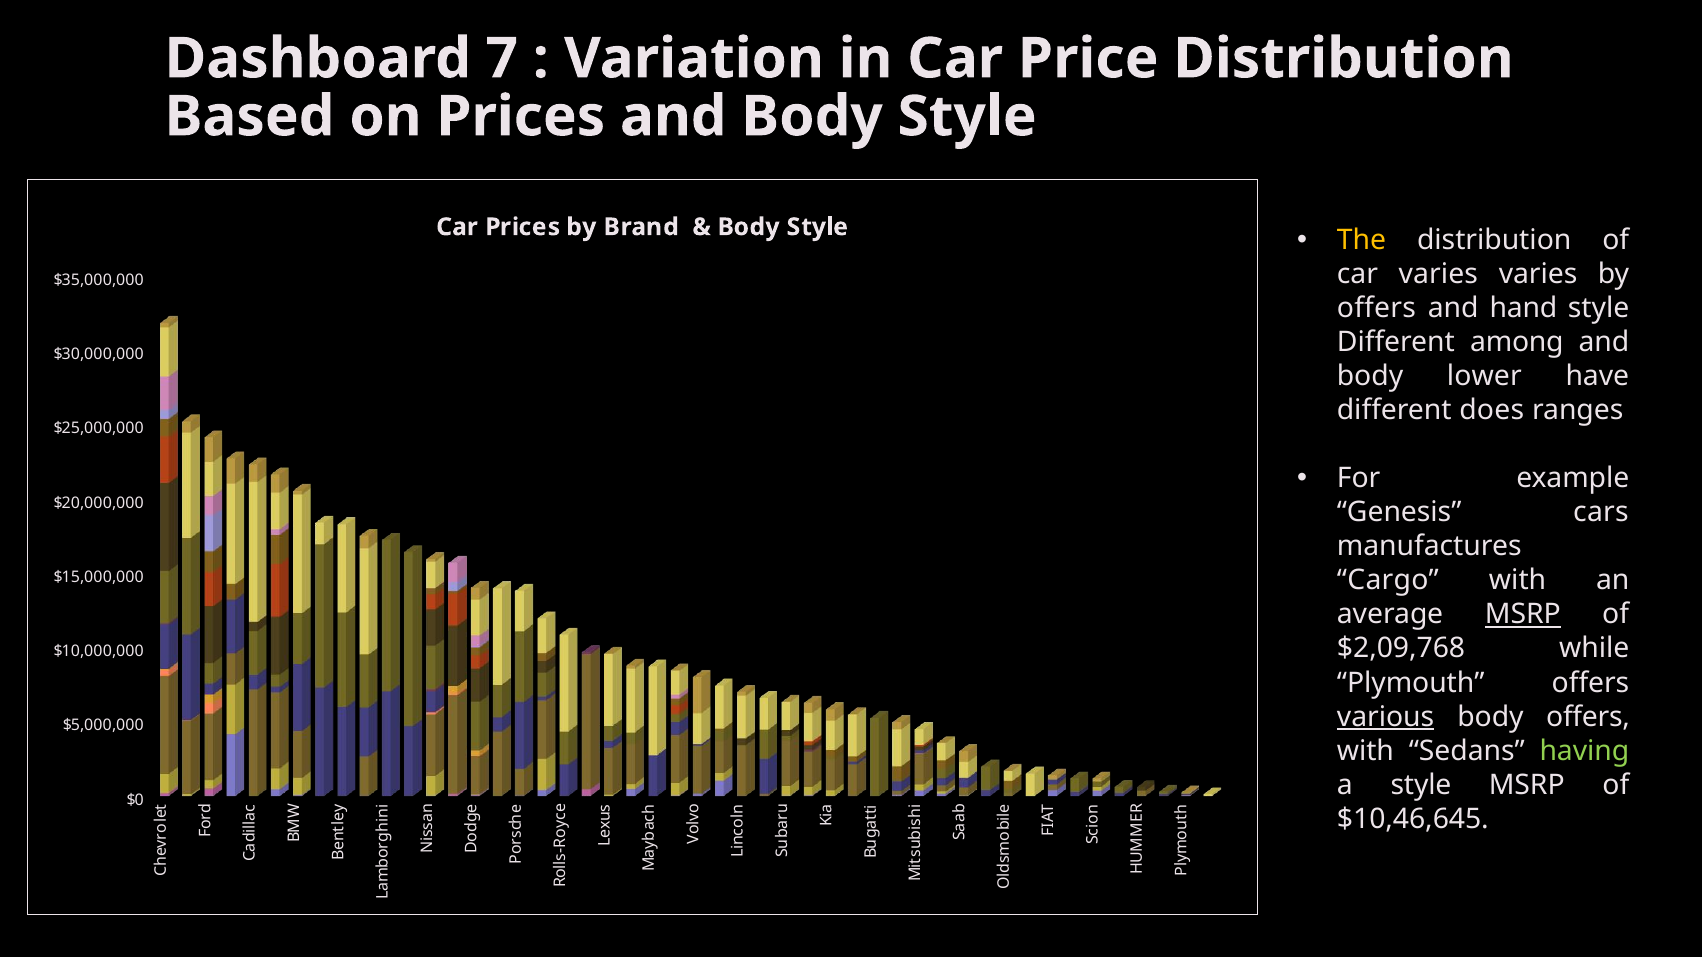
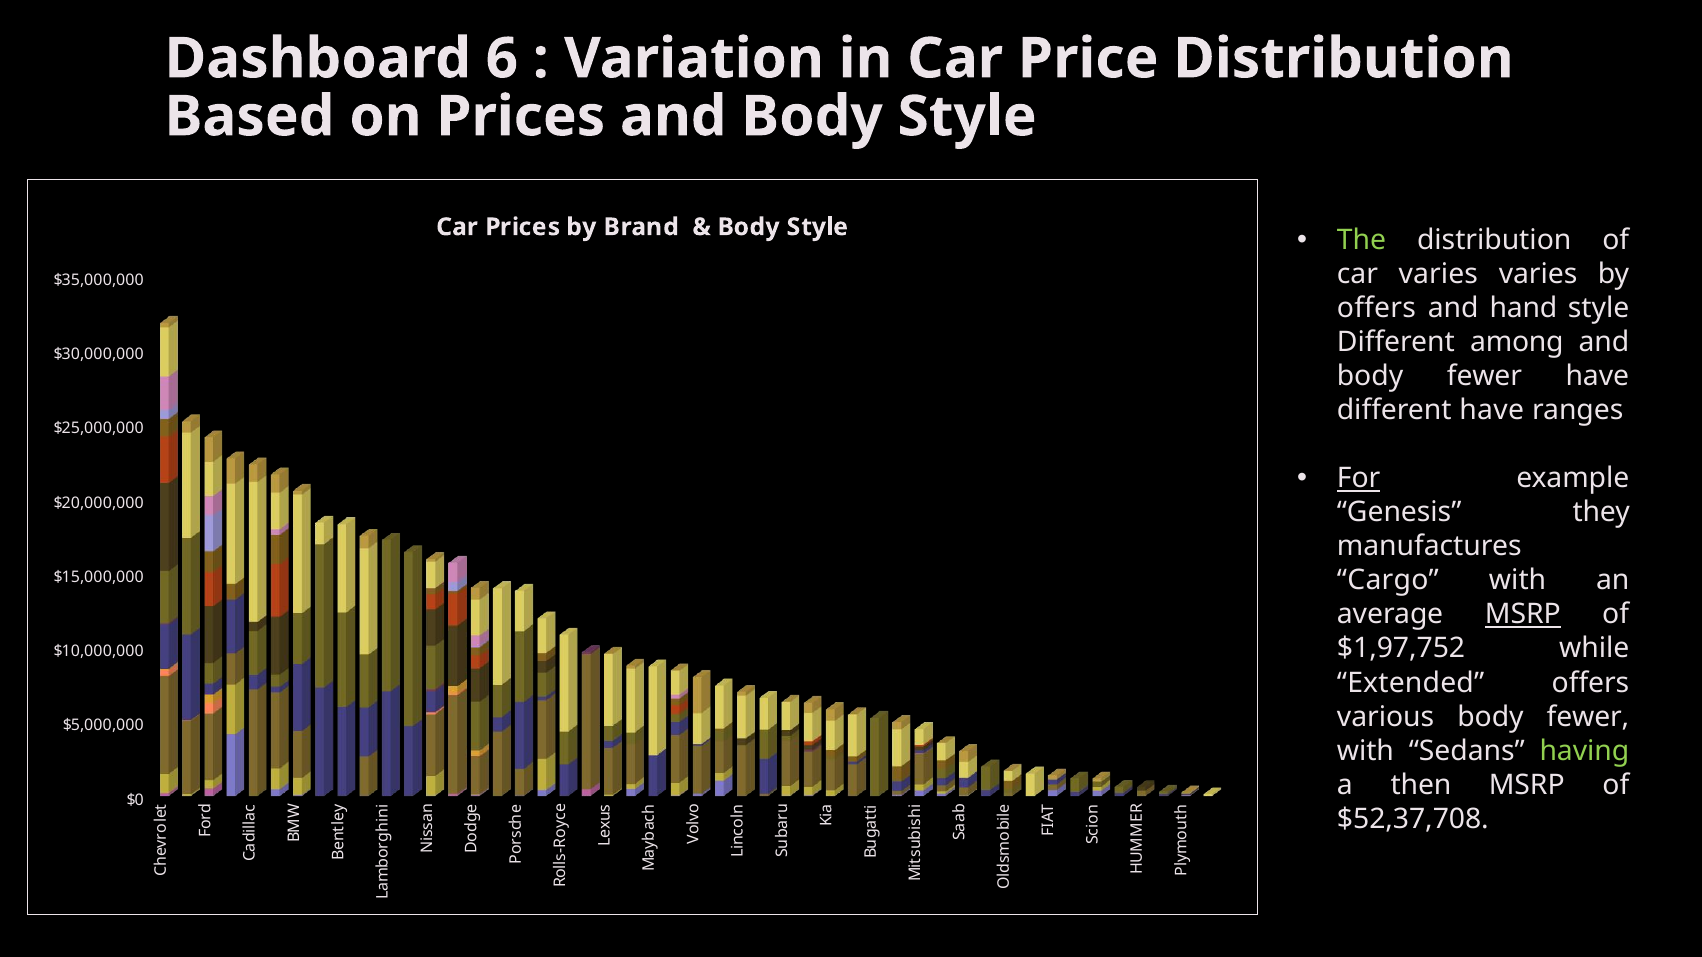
7: 7 -> 6 (502, 59)
The colour: yellow -> light green (1362, 241)
lower: lower -> fewer (1484, 377)
different does: does -> have (1492, 411)
For underline: none -> present (1359, 479)
cars: cars -> they (1601, 513)
$2,09,768: $2,09,768 -> $1,97,752 (1401, 649)
Plymouth: Plymouth -> Extended (1411, 683)
various underline: present -> none (1386, 717)
offers: offers -> fewer (1588, 717)
a style: style -> then (1421, 785)
$10,46,645: $10,46,645 -> $52,37,708 (1413, 819)
